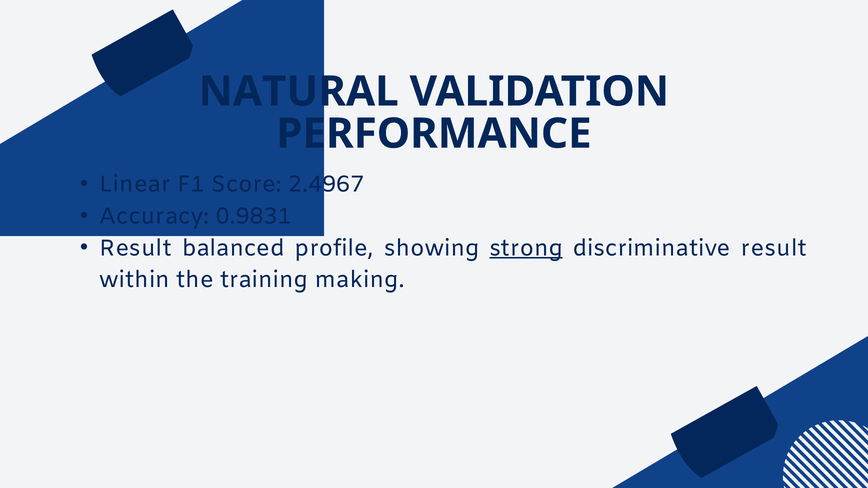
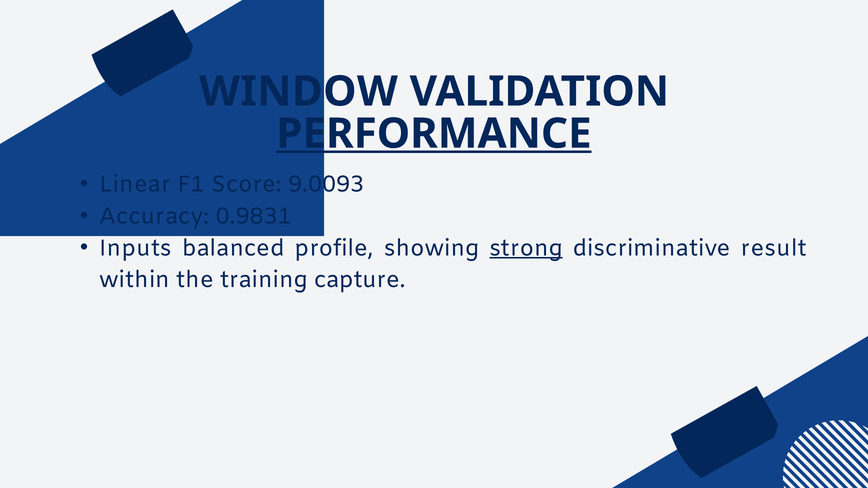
NATURAL: NATURAL -> WINDOW (298, 92)
PERFORMANCE underline: none -> present (434, 134)
2.4967: 2.4967 -> 9.0093 (326, 184)
Result: Result -> Inputs (136, 248)
making: making -> capture (360, 280)
